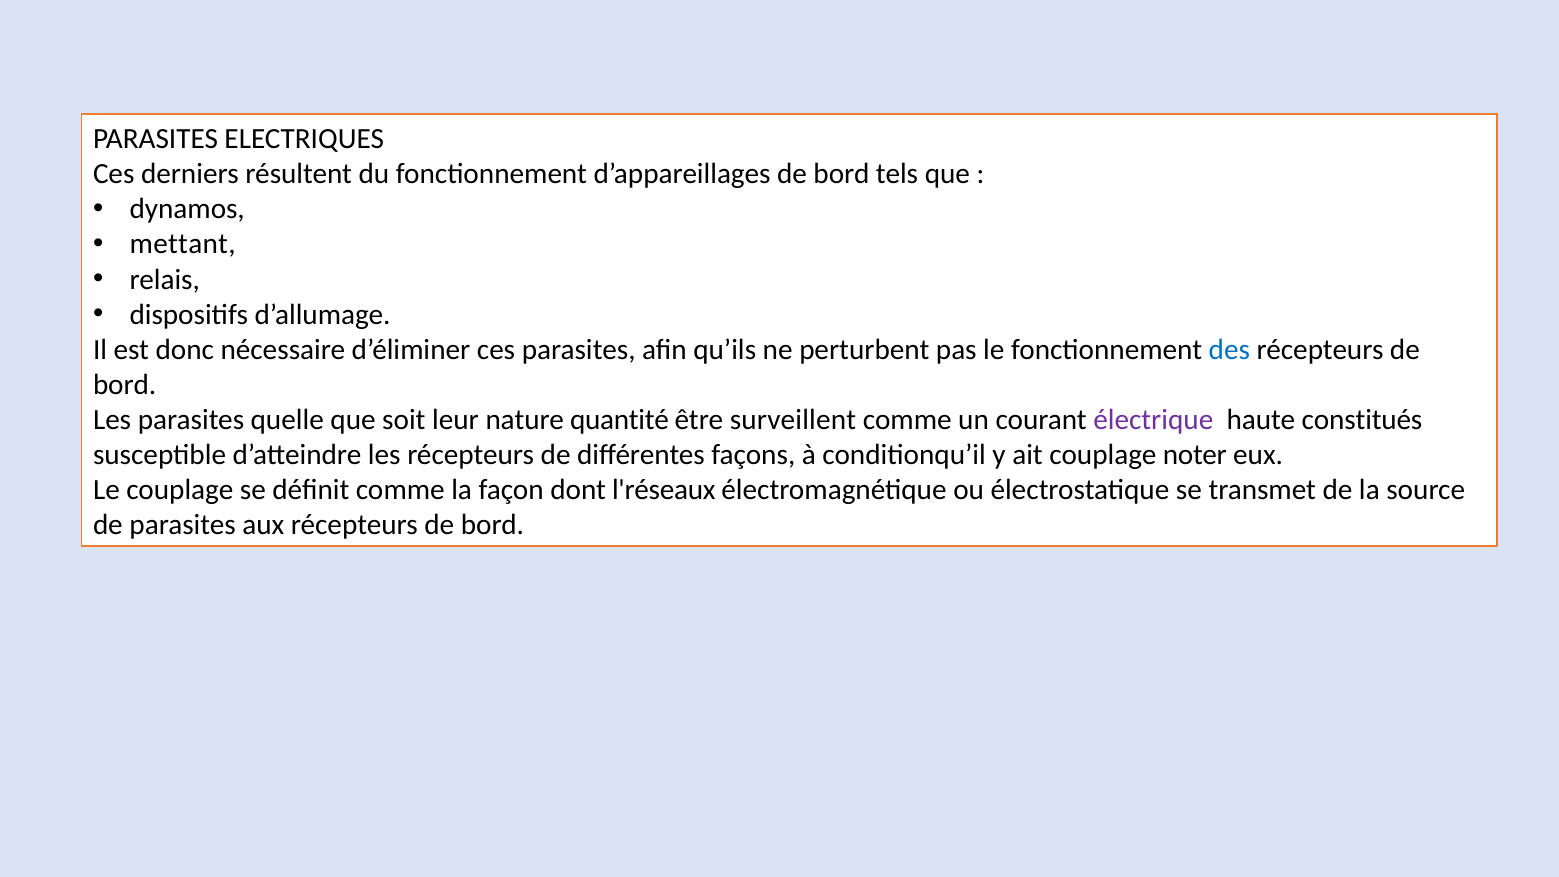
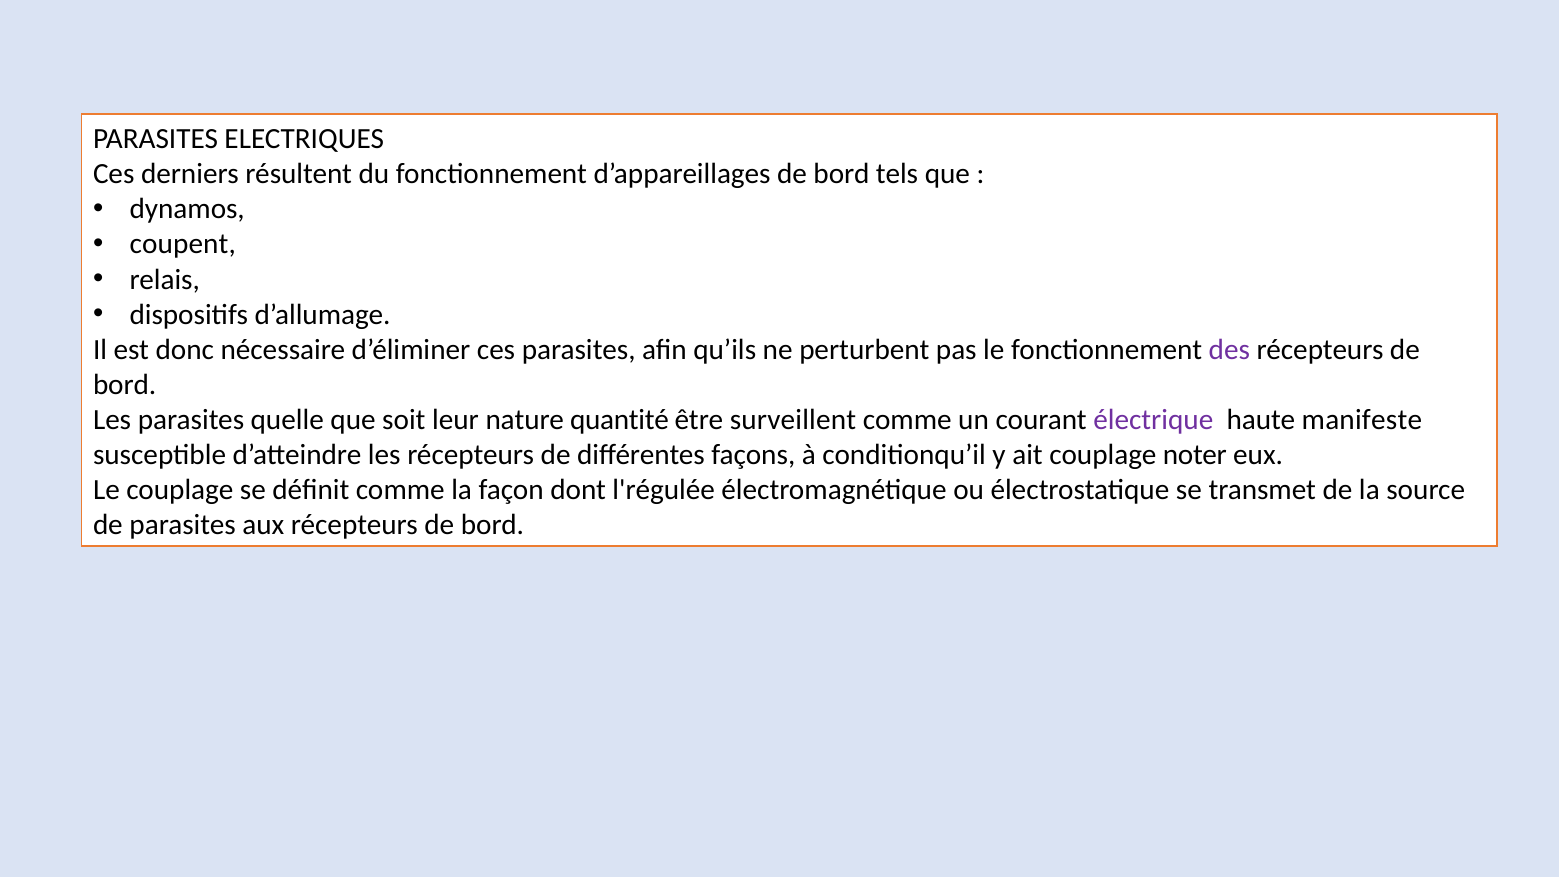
mettant: mettant -> coupent (183, 244)
des colour: blue -> purple (1229, 350)
constitués: constitués -> manifeste (1362, 420)
l'réseaux: l'réseaux -> l'régulée (664, 490)
